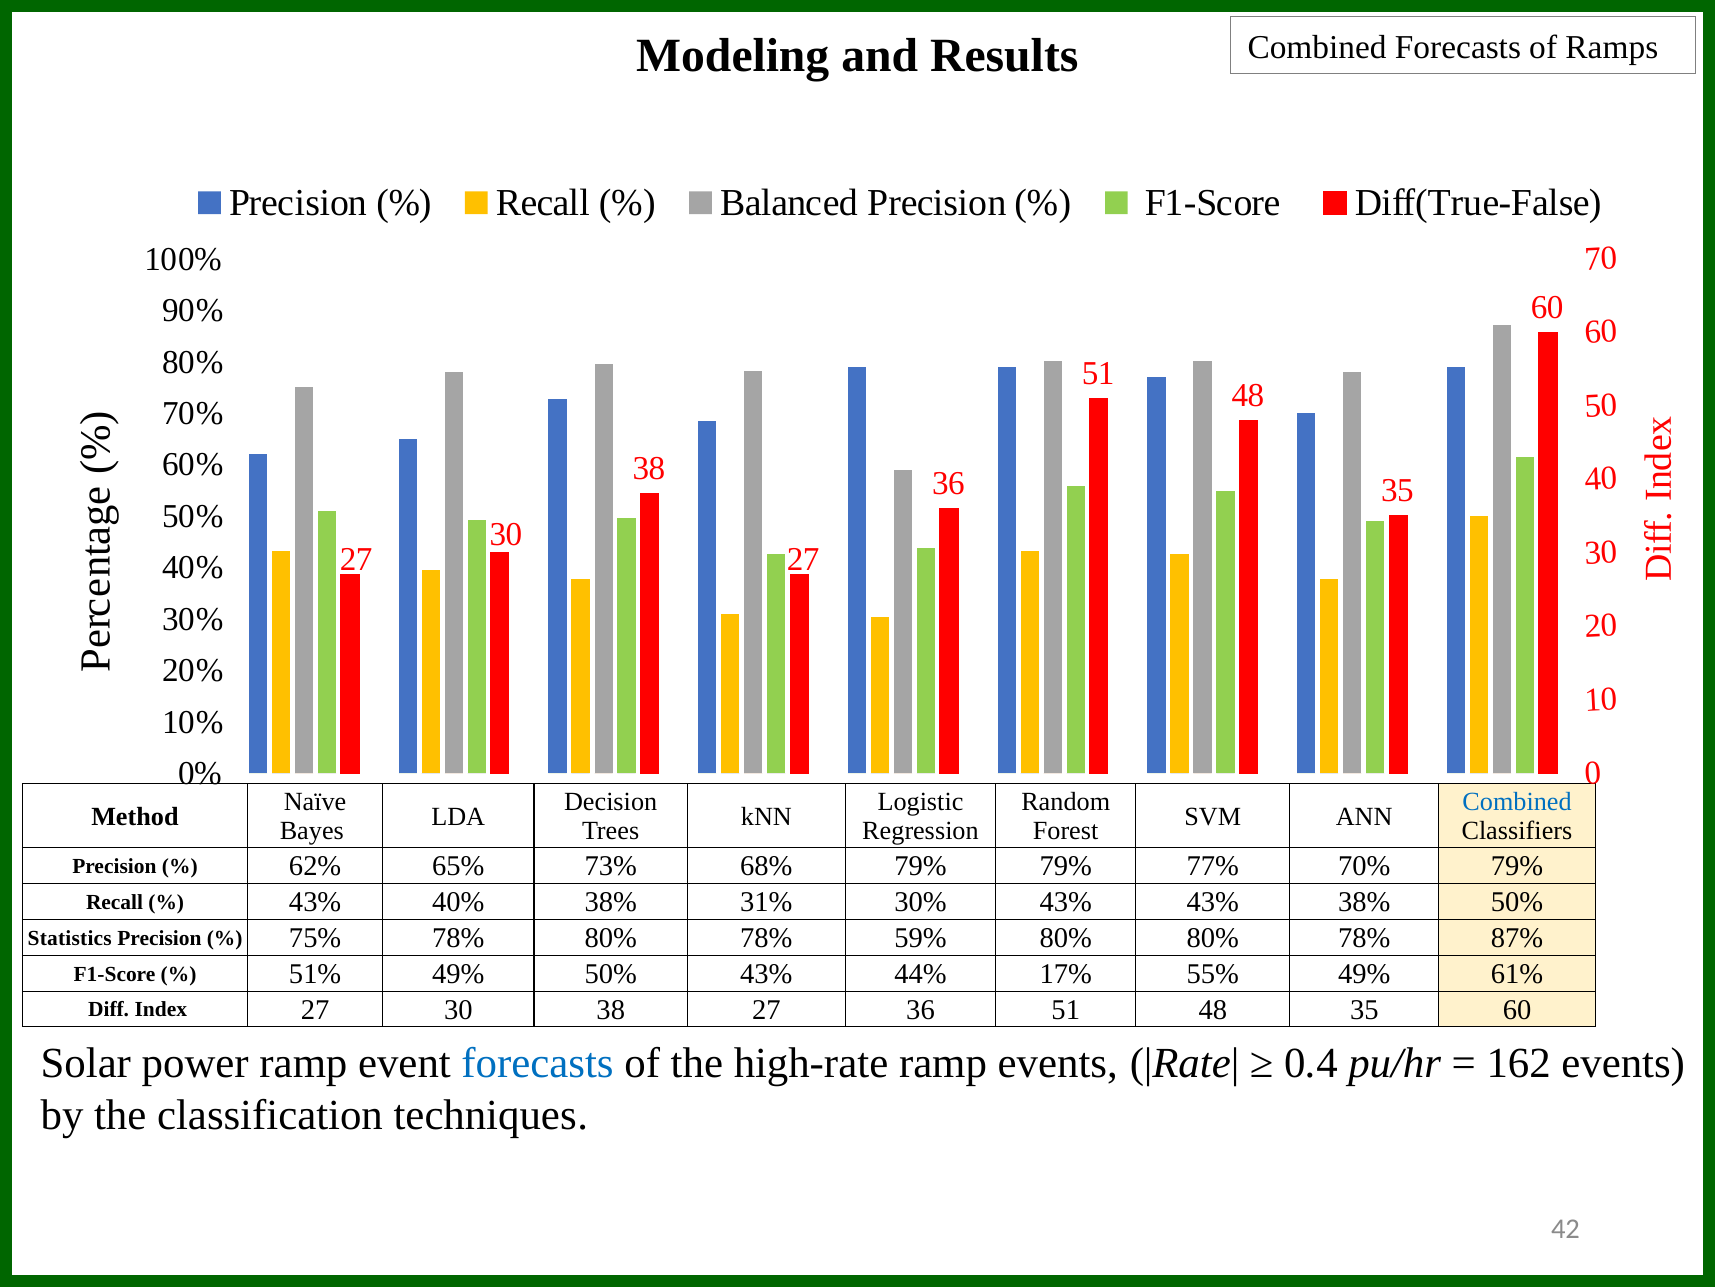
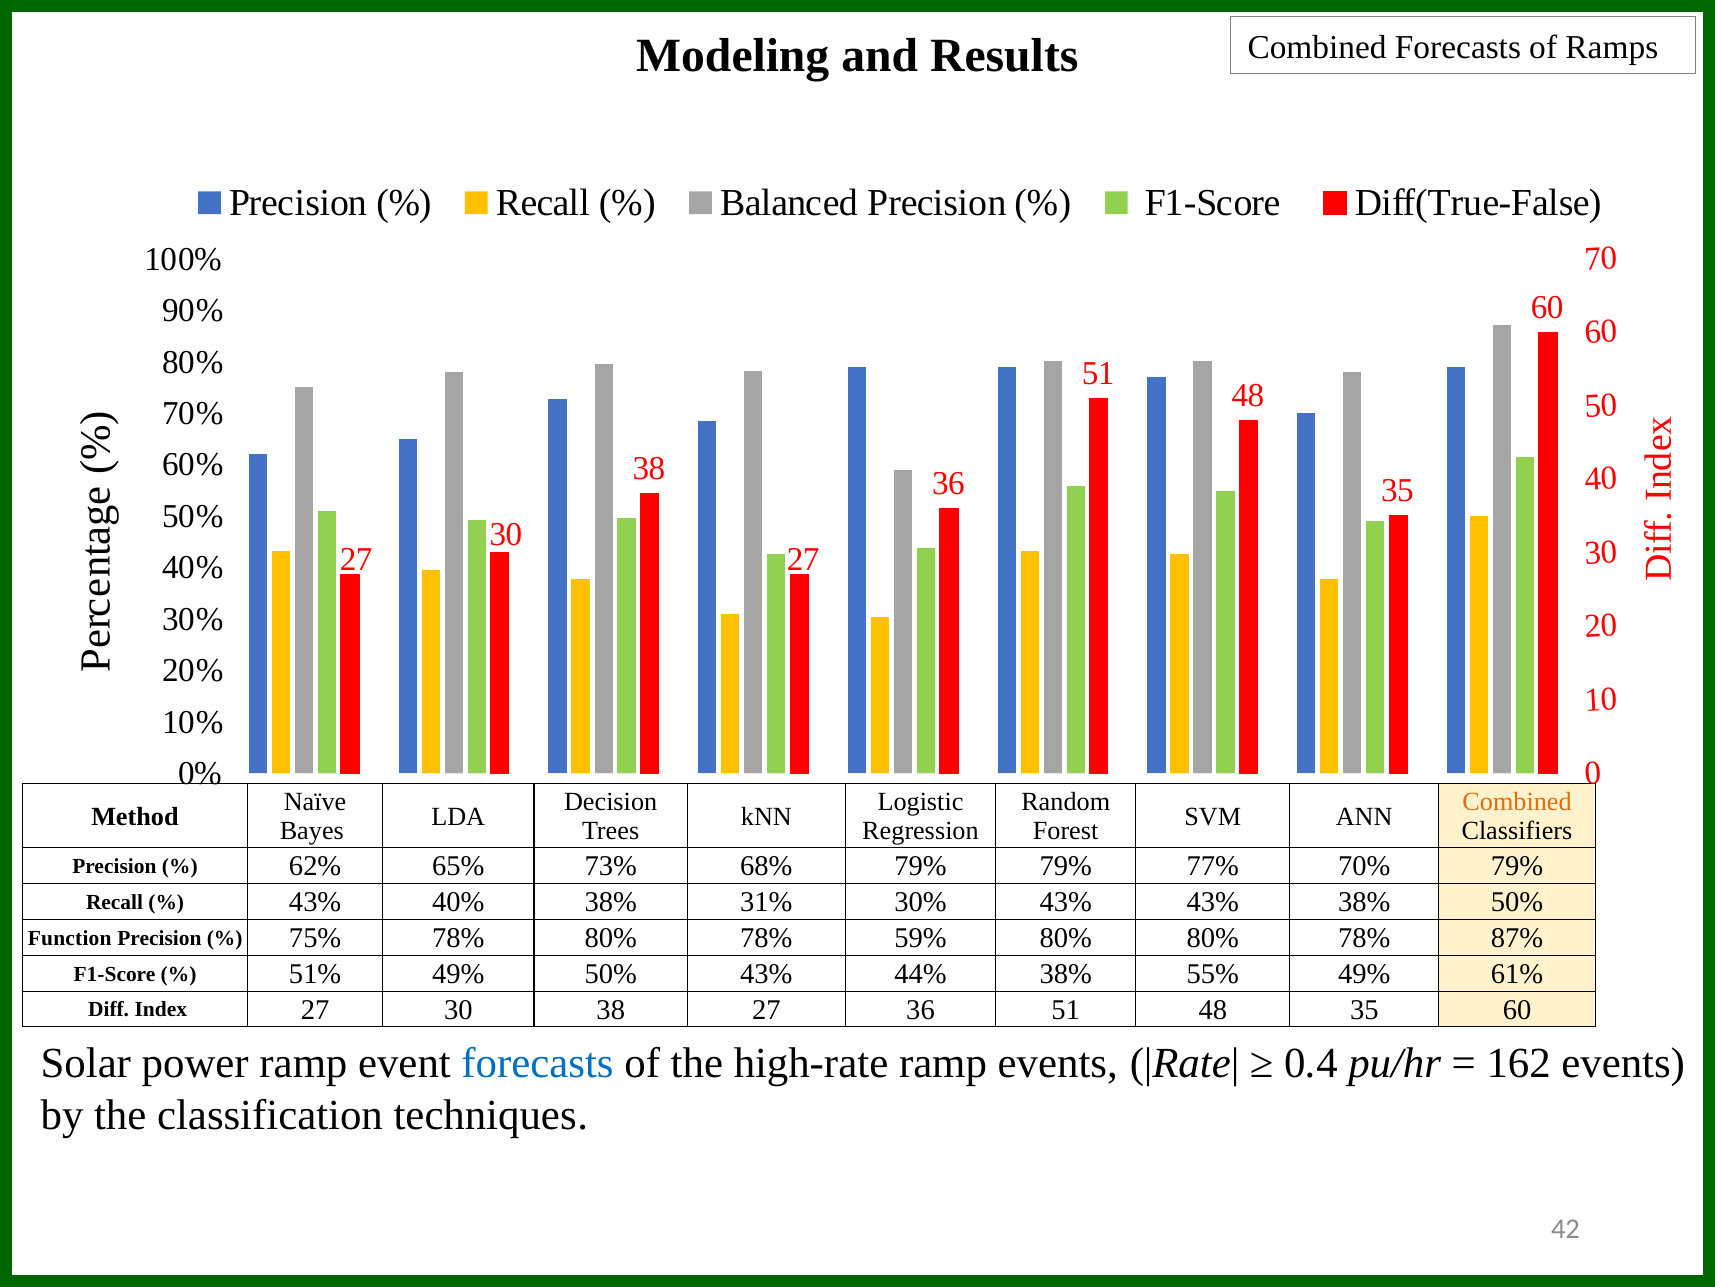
Combined colour: blue -> orange (1517, 801)
Statistics: Statistics -> Function (70, 938)
44% 17%: 17% -> 38% (1066, 973)
